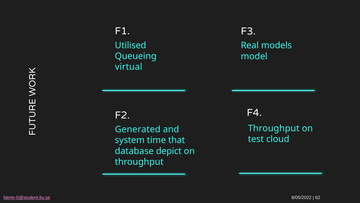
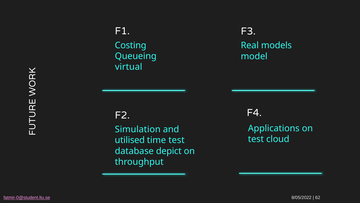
Utilised: Utilised -> Costing (131, 45)
Throughput: Throughput -> Applications (274, 128)
Generated: Generated -> Simulation (138, 129)
system: system -> utilised (130, 140)
time that: that -> test (177, 140)
